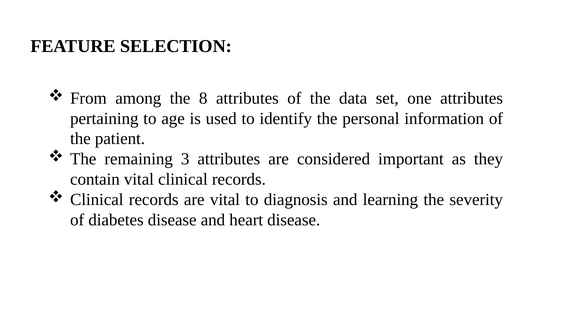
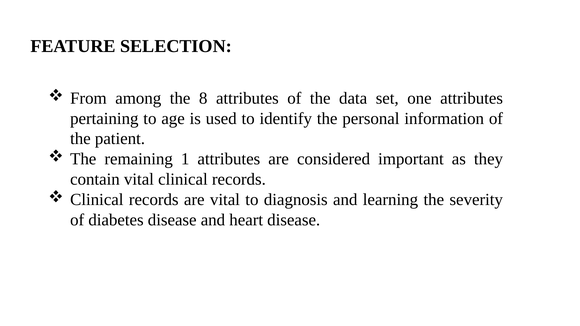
3: 3 -> 1 (185, 159)
